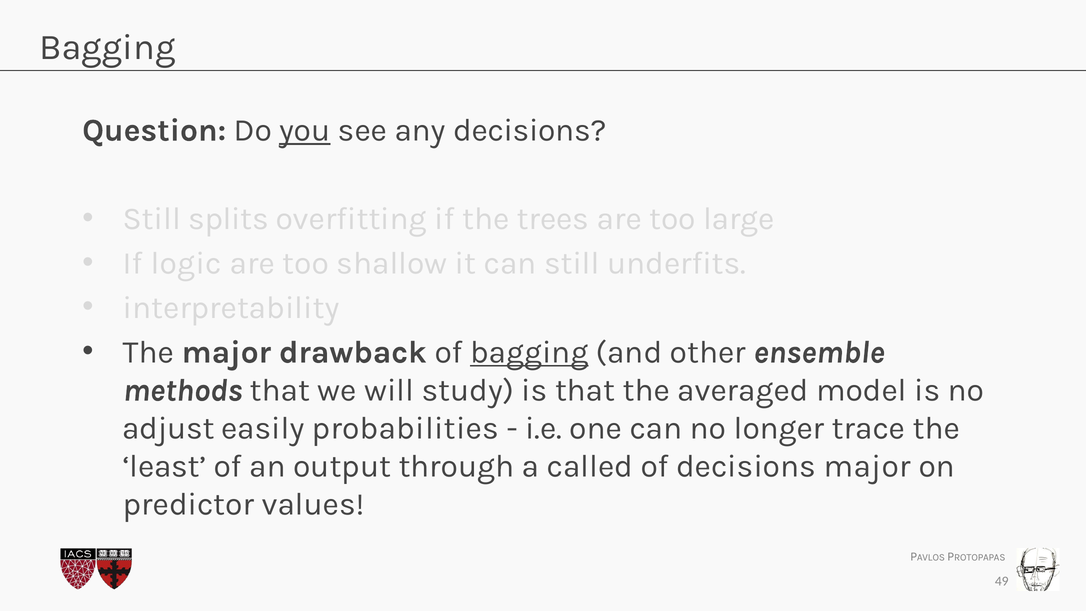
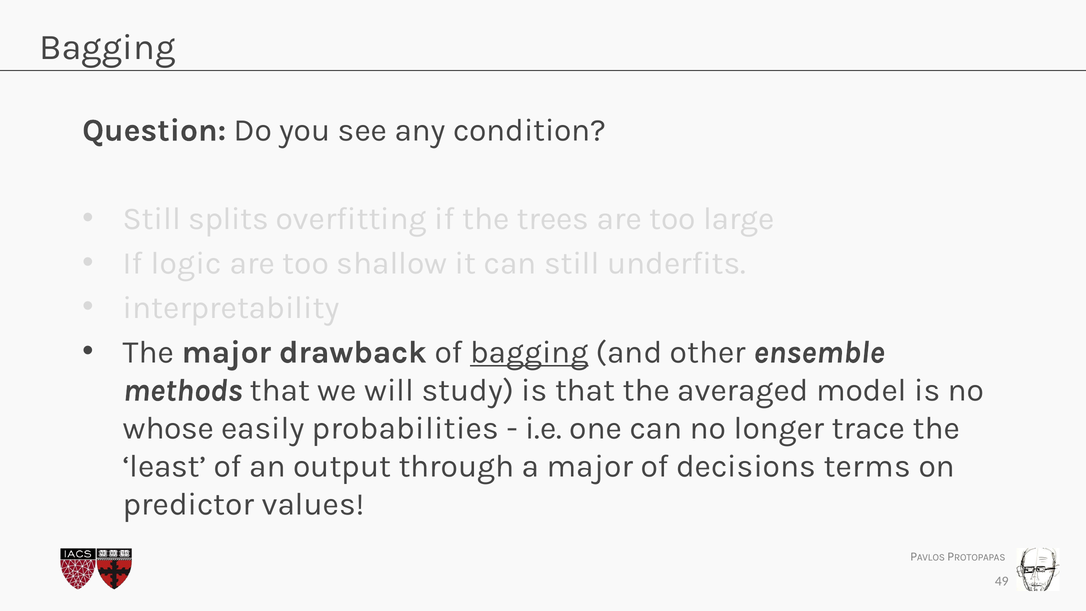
you underline: present -> none (305, 130)
any decisions: decisions -> condition (530, 130)
adjust: adjust -> whose (168, 428)
a called: called -> major (590, 466)
decisions major: major -> terms (867, 466)
